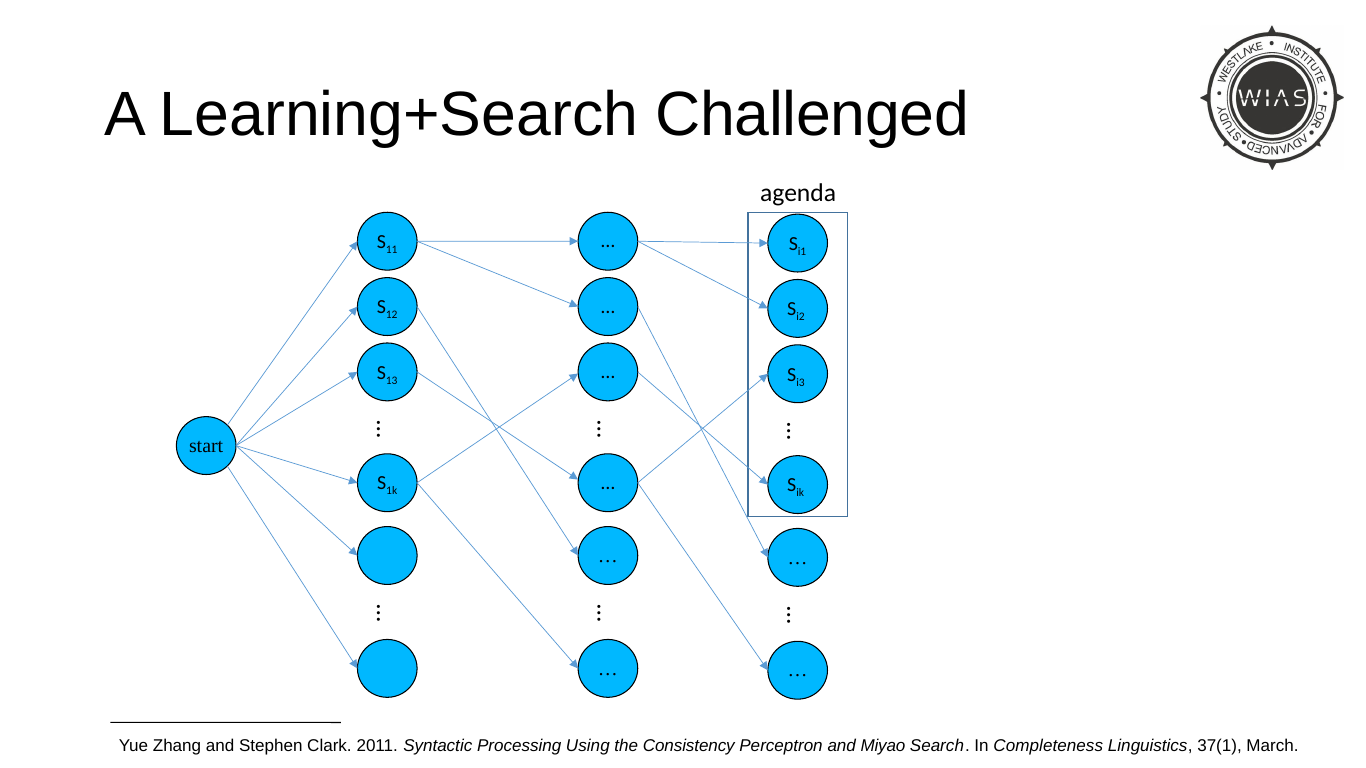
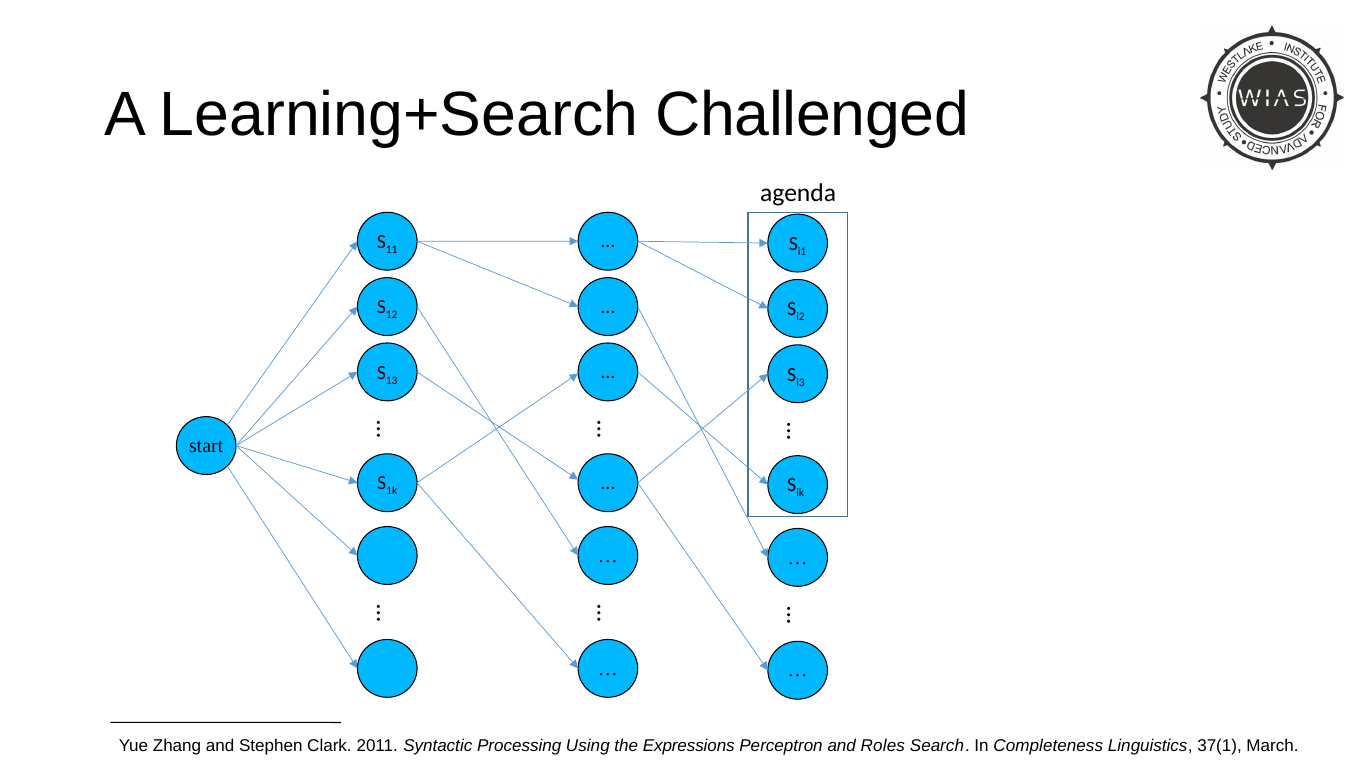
Consistency: Consistency -> Expressions (689, 747)
Miyao: Miyao -> Roles (883, 747)
